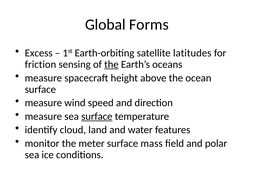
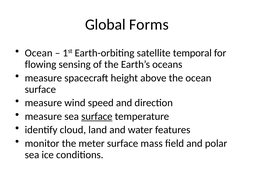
Excess: Excess -> Ocean (39, 53)
latitudes: latitudes -> temporal (192, 53)
friction: friction -> flowing (41, 64)
the underline: present -> none (111, 64)
